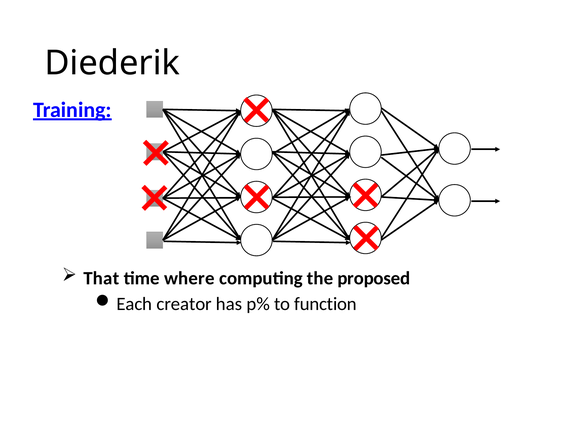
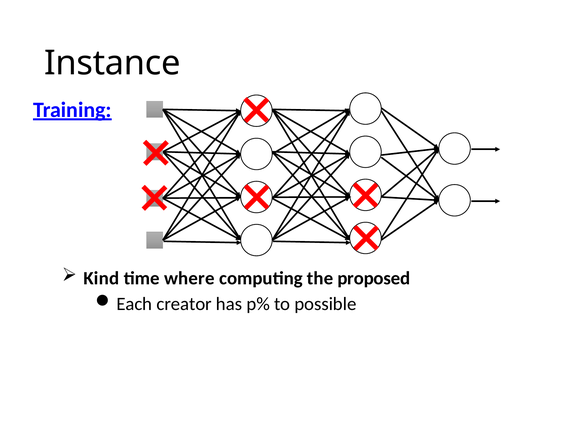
Diederik: Diederik -> Instance (112, 63)
That: That -> Kind (101, 279)
function: function -> possible (325, 305)
